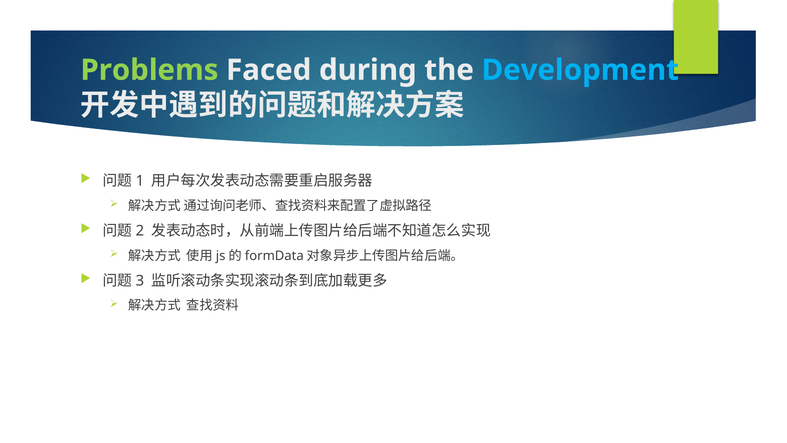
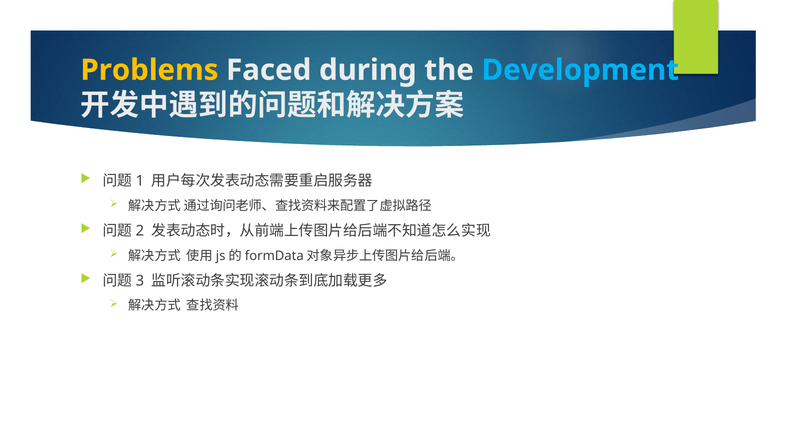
Problems colour: light green -> yellow (149, 70)
